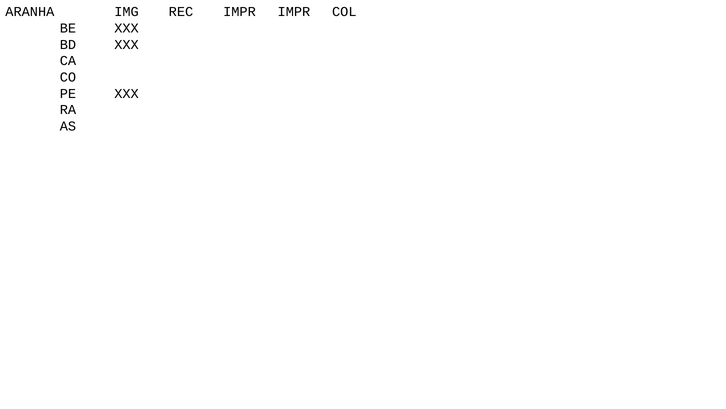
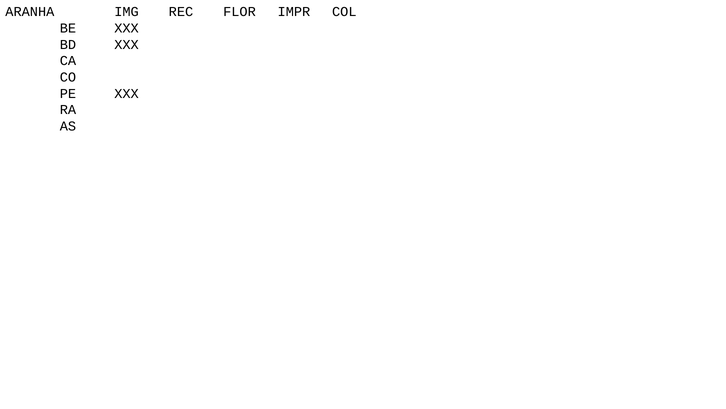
REC IMPR: IMPR -> FLOR (239, 12)
